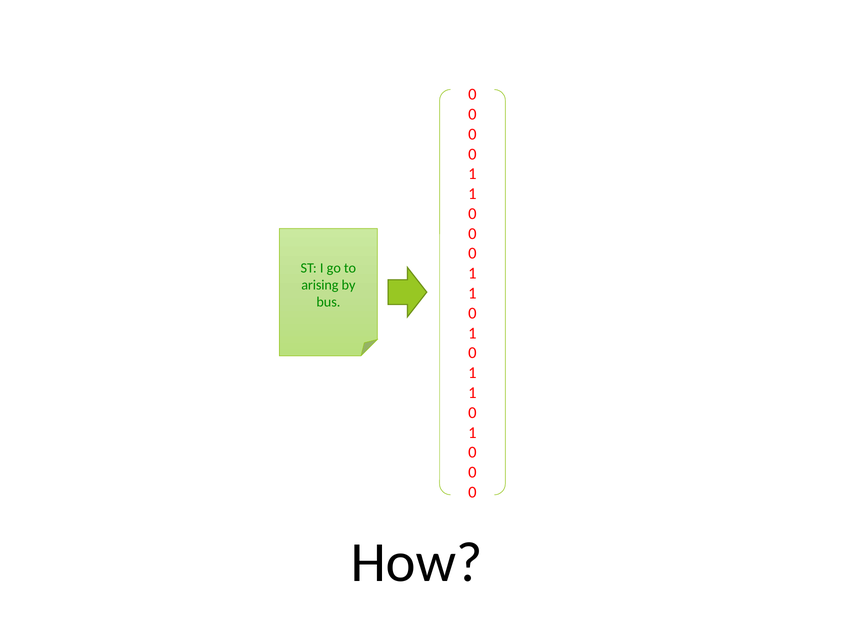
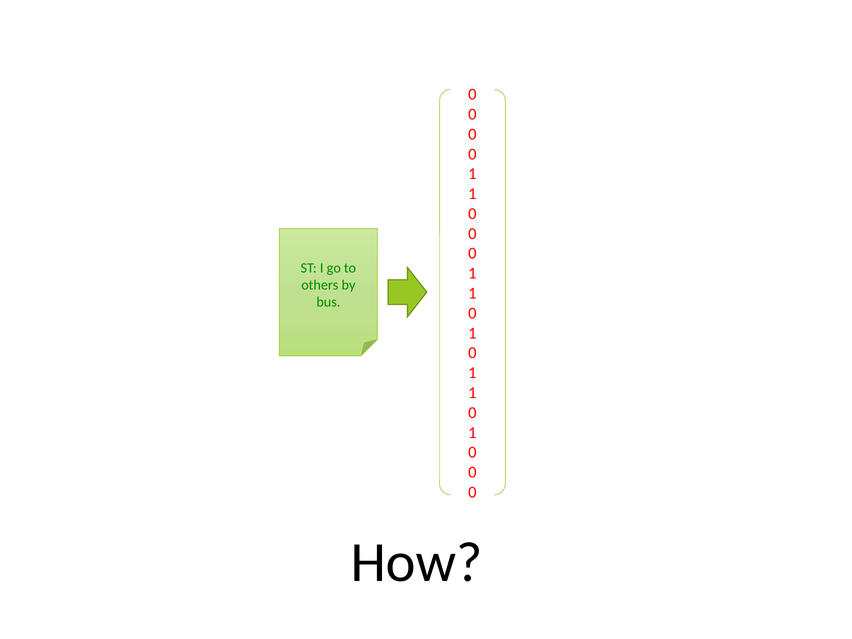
arising: arising -> others (320, 285)
